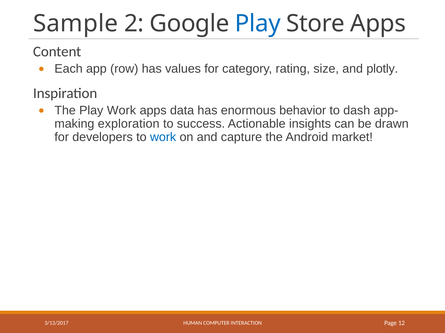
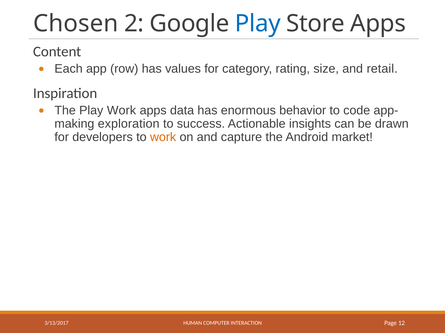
Sample: Sample -> Chosen (76, 24)
plotly: plotly -> retail (382, 69)
dash: dash -> code (357, 111)
work colour: blue -> orange (163, 137)
